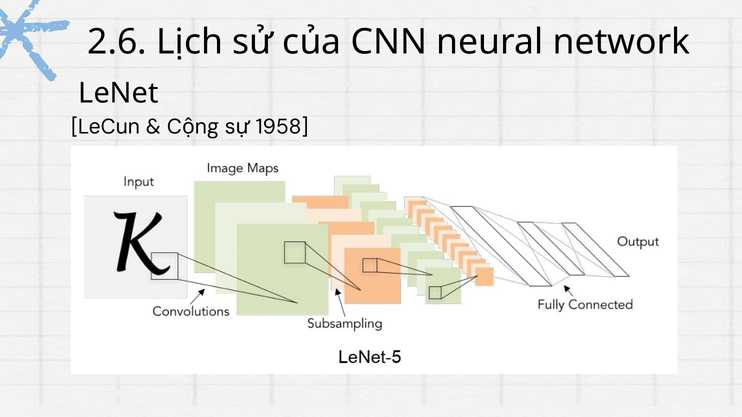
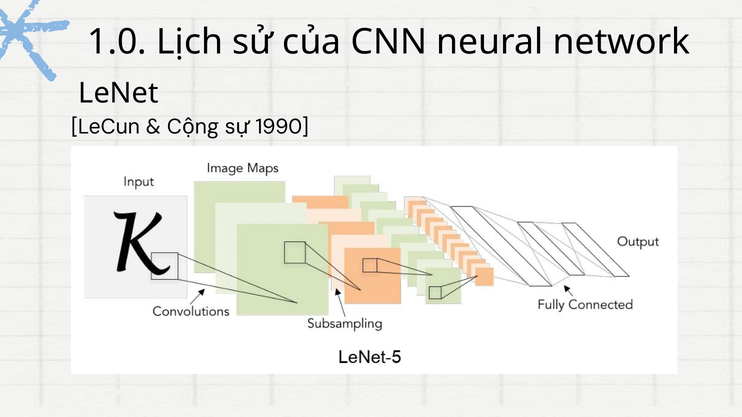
2.6: 2.6 -> 1.0 (117, 42)
1958: 1958 -> 1990 (282, 127)
